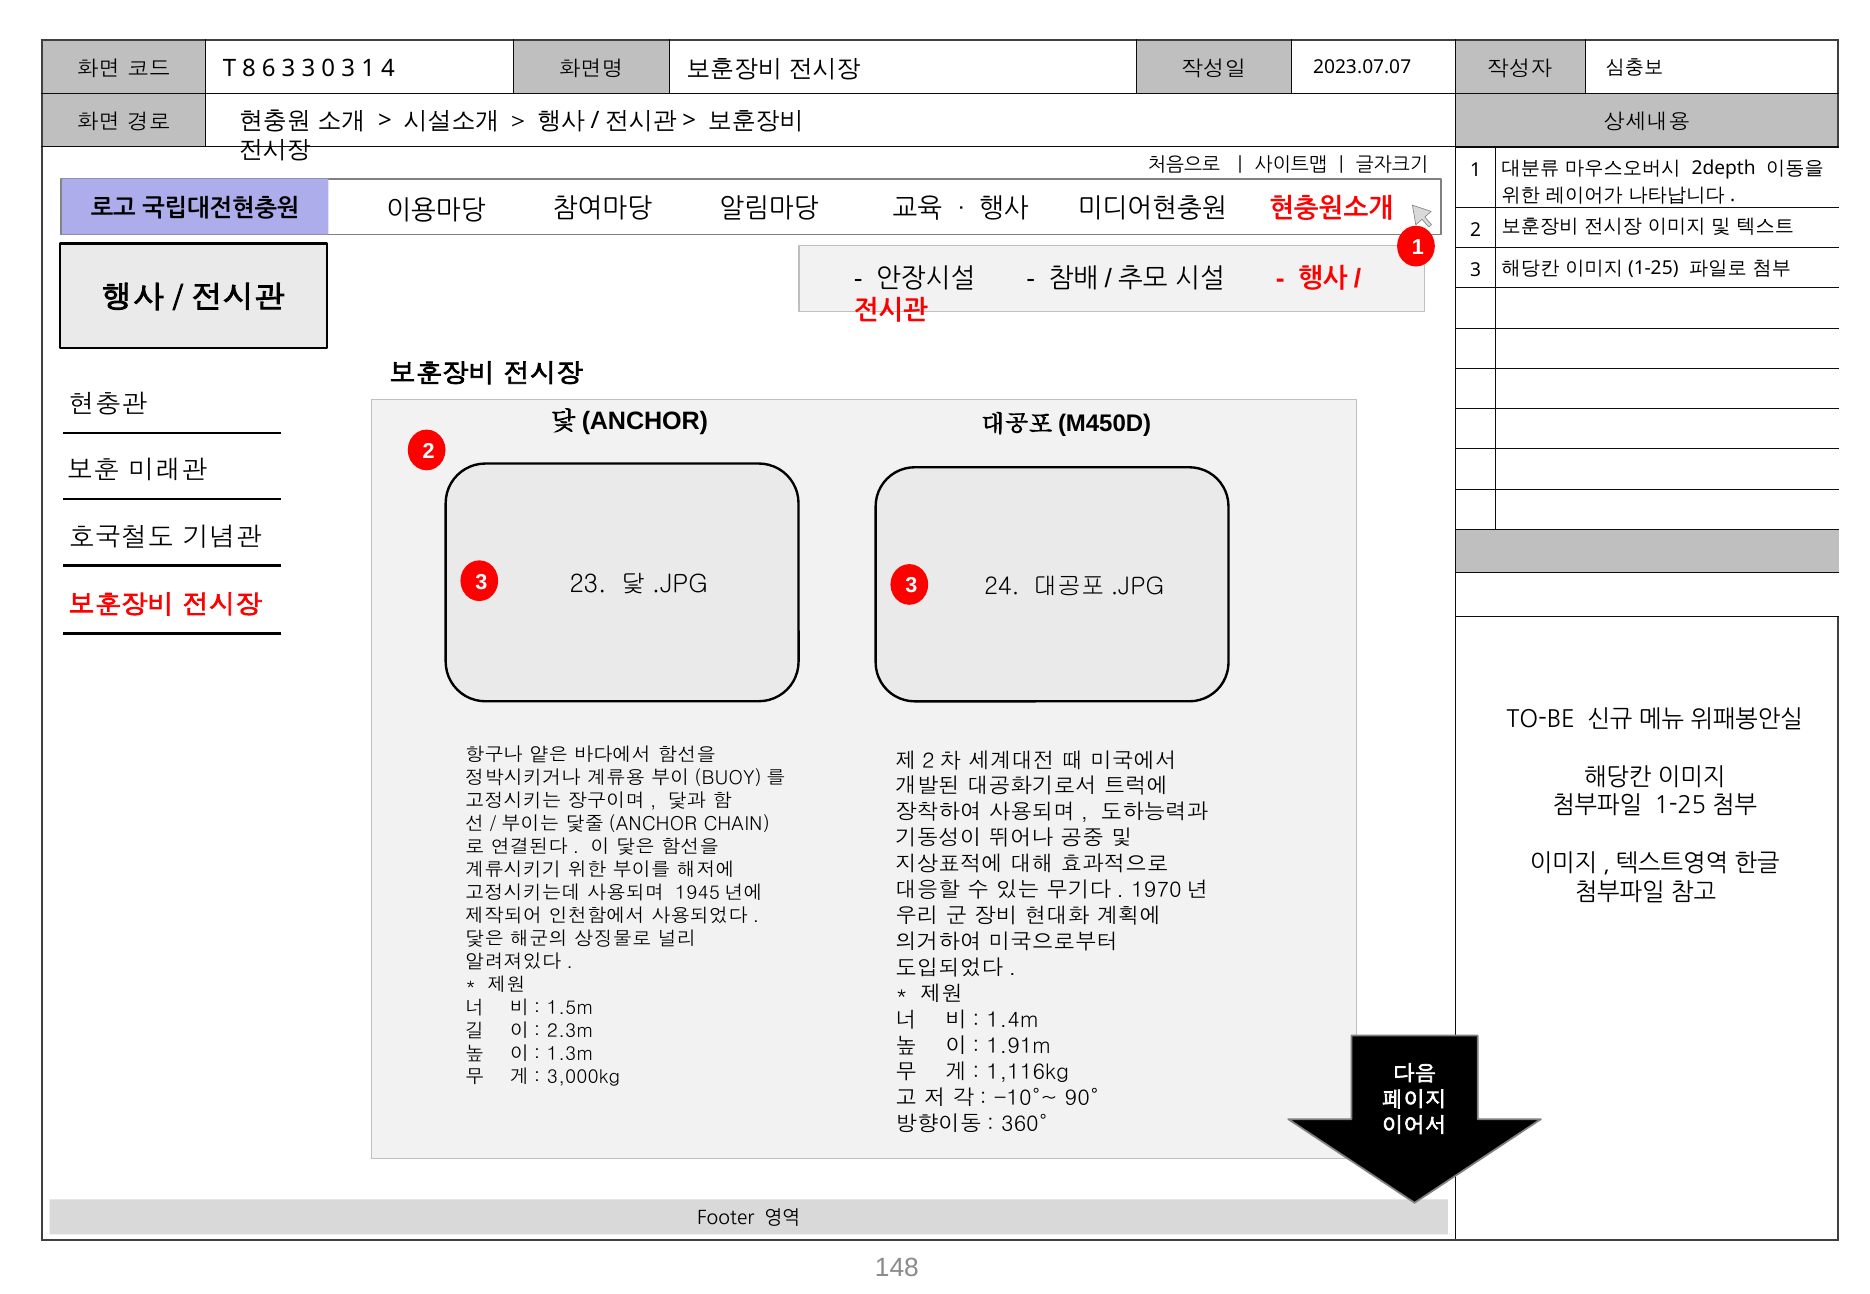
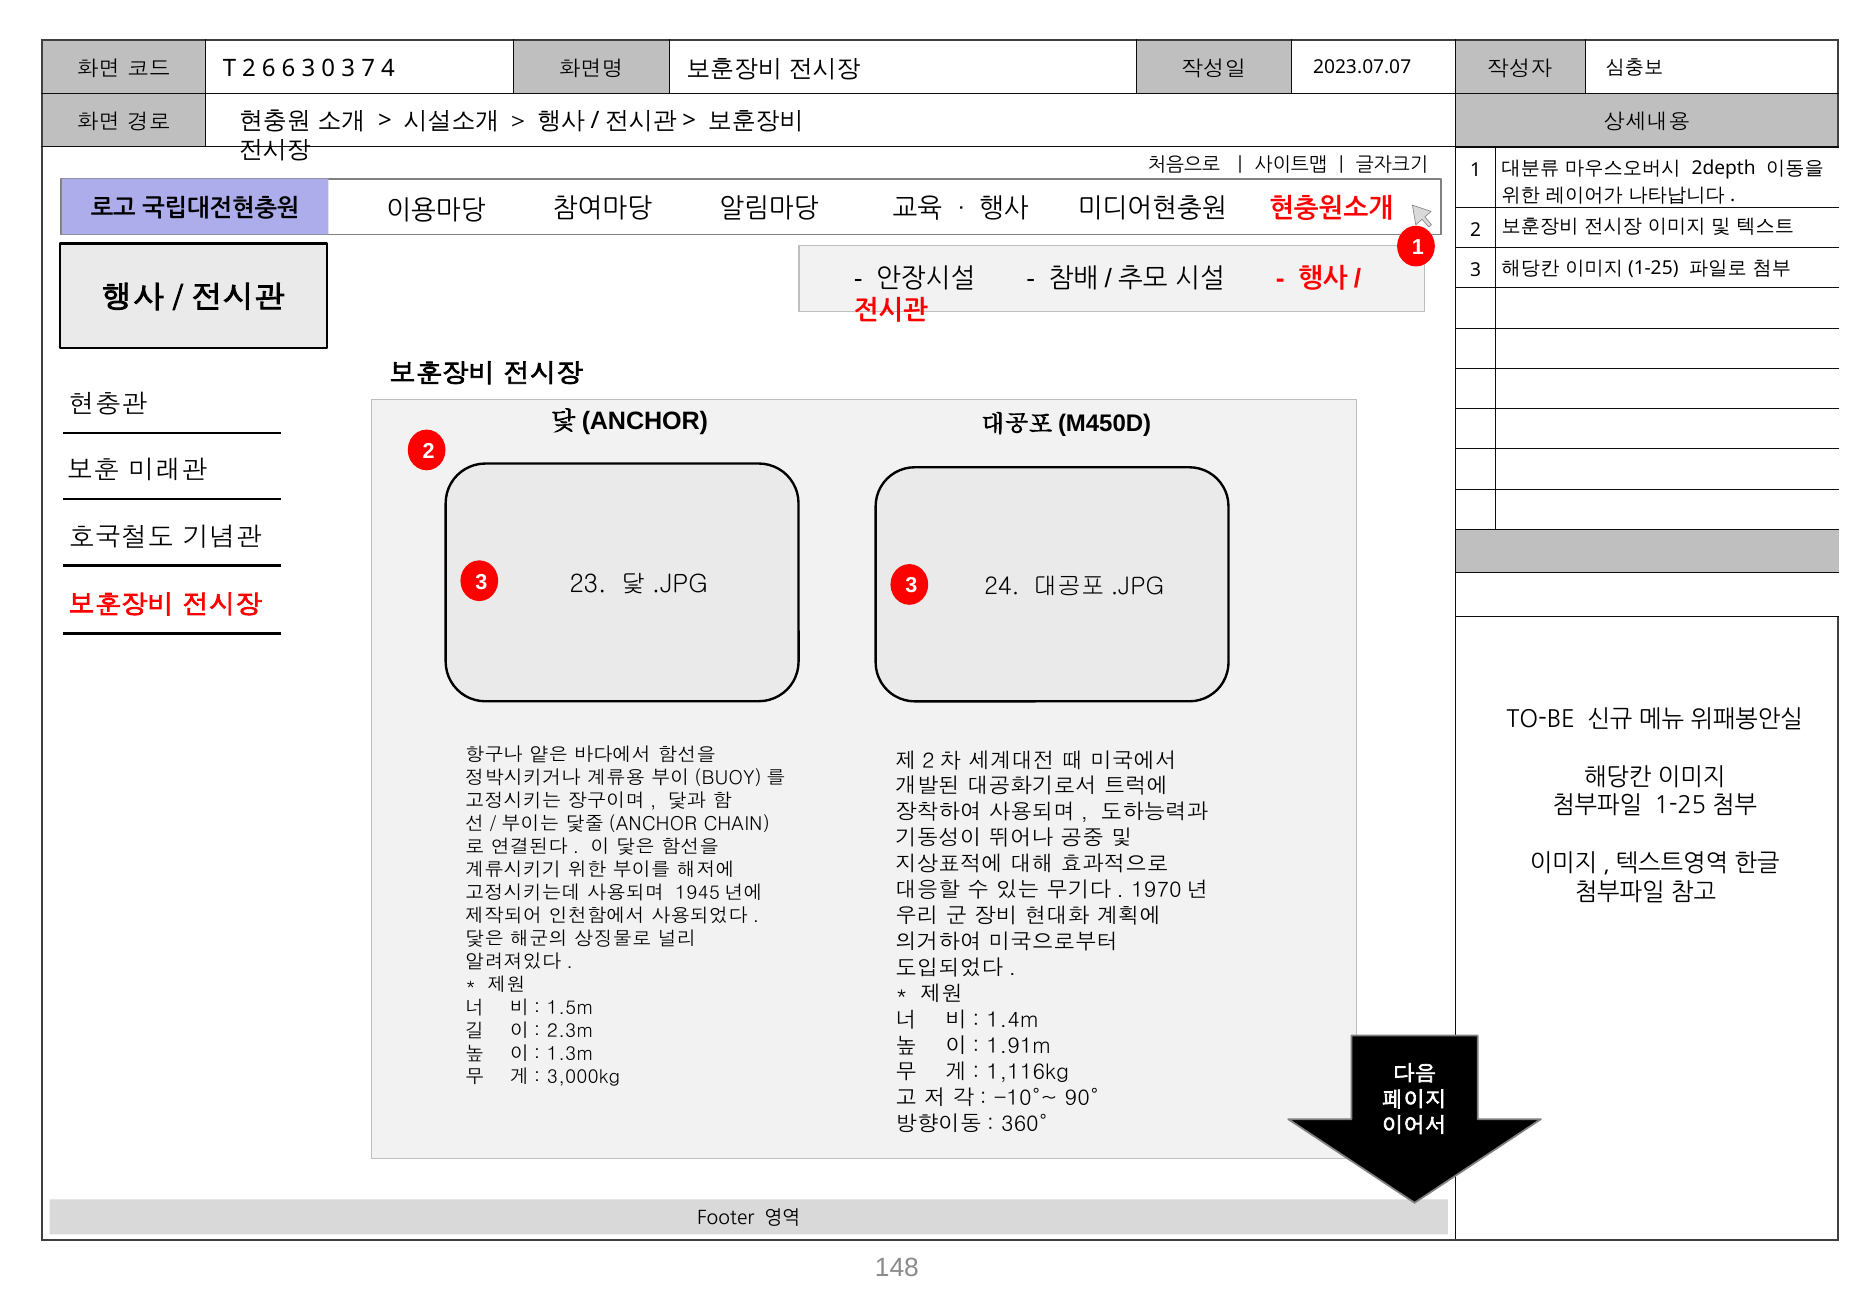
T 8: 8 -> 2 (249, 68)
6 3: 3 -> 6 (289, 68)
3 1: 1 -> 7 (368, 68)
